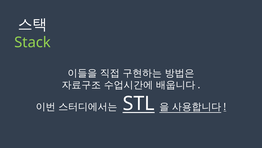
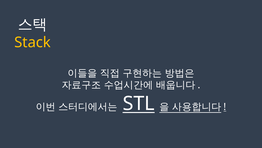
Stack colour: light green -> yellow (33, 42)
